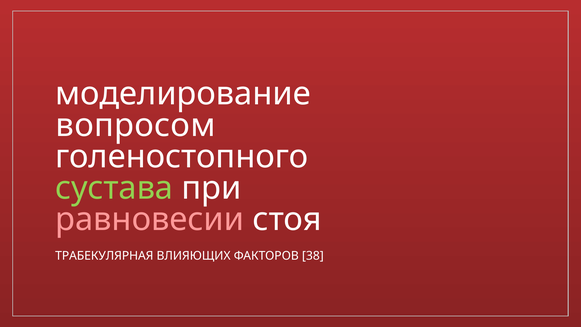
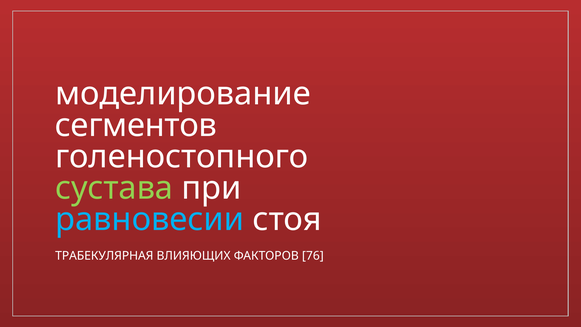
вопросом: вопросом -> сегментов (136, 125)
равновесии colour: pink -> light blue (150, 219)
38: 38 -> 76 (313, 256)
